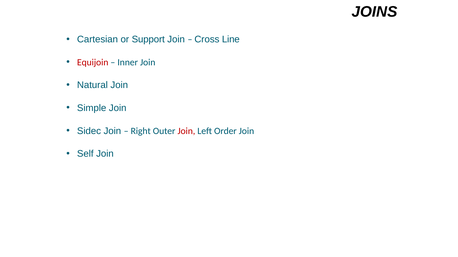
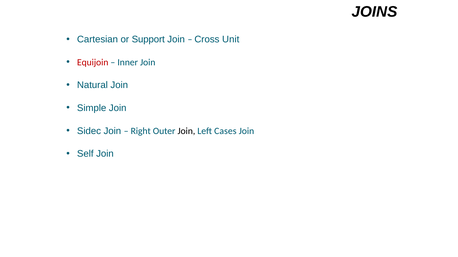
Line: Line -> Unit (231, 40)
Join colour: red -> black (186, 131)
Order: Order -> Cases (225, 131)
